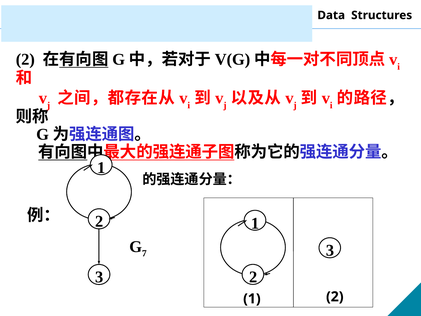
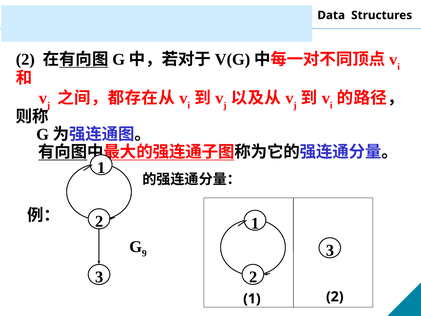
7: 7 -> 9 (144, 253)
